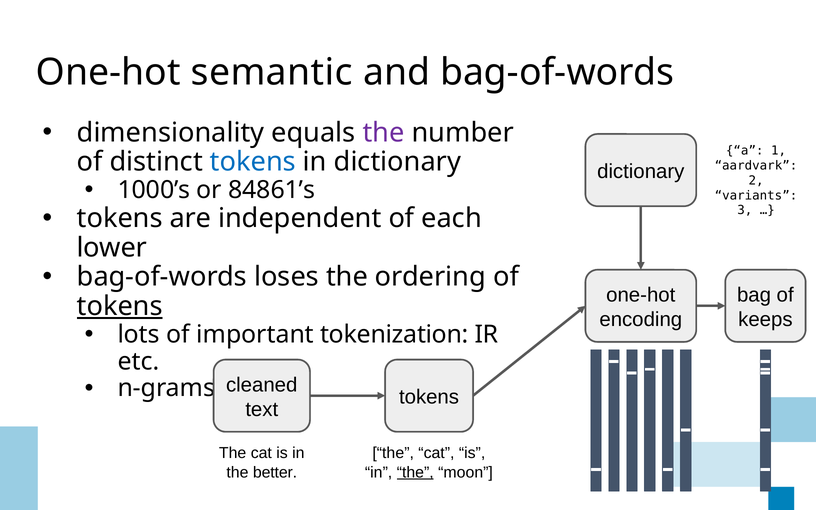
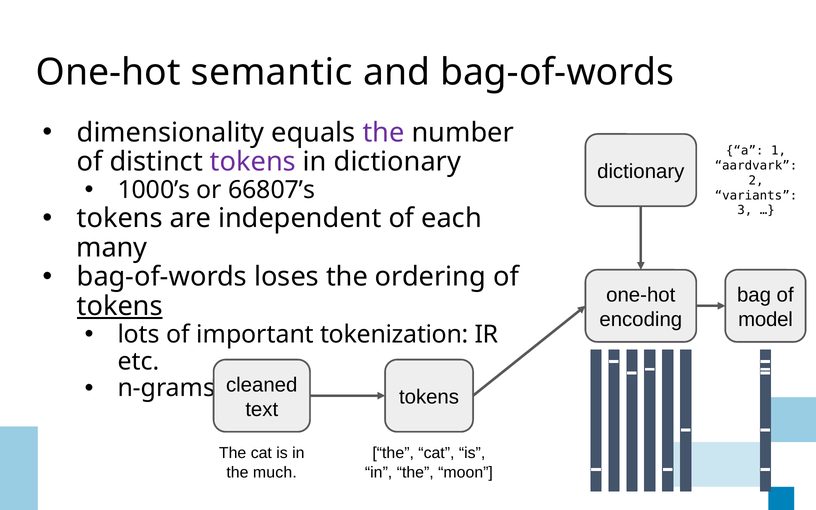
tokens colour: blue -> purple (253, 162)
84861’s: 84861’s -> 66807’s (272, 190)
lower: lower -> many (112, 248)
keeps: keeps -> model (766, 319)
better: better -> much (275, 472)
the underline: present -> none (415, 472)
